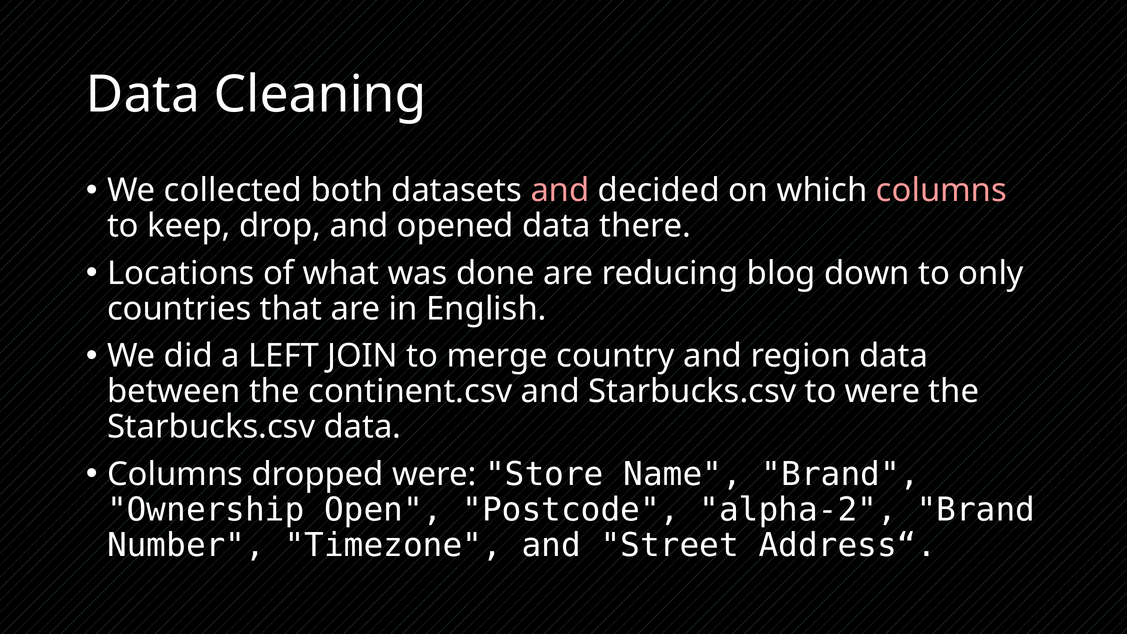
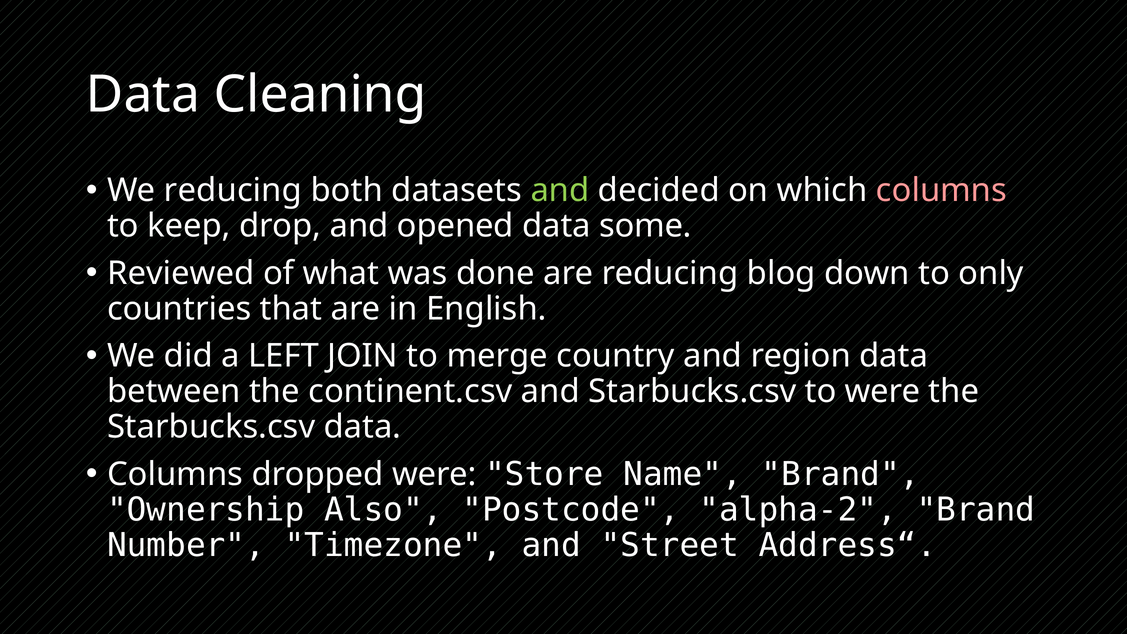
We collected: collected -> reducing (233, 191)
and colour: pink -> light green (560, 191)
there: there -> some (645, 226)
Locations: Locations -> Reviewed (181, 273)
Open: Open -> Also (384, 510)
